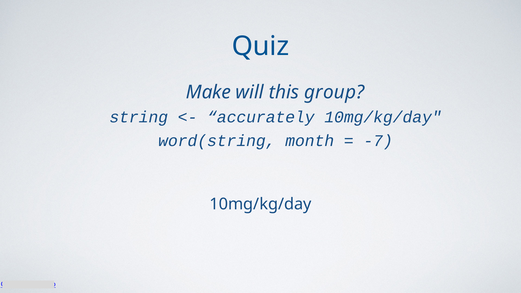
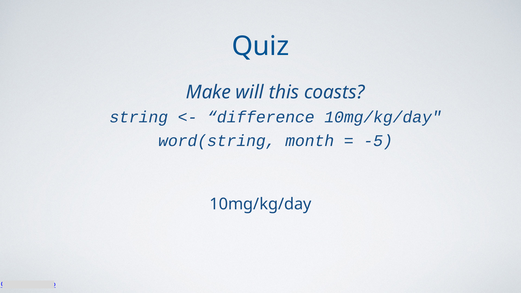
group: group -> coasts (334, 92)
accurately: accurately -> difference (261, 117)
-7: -7 -> -5 (378, 141)
